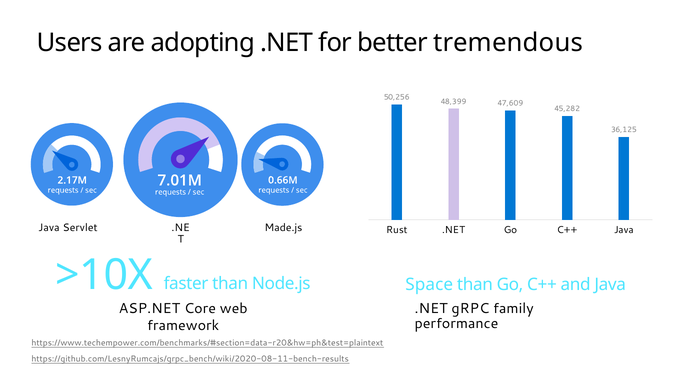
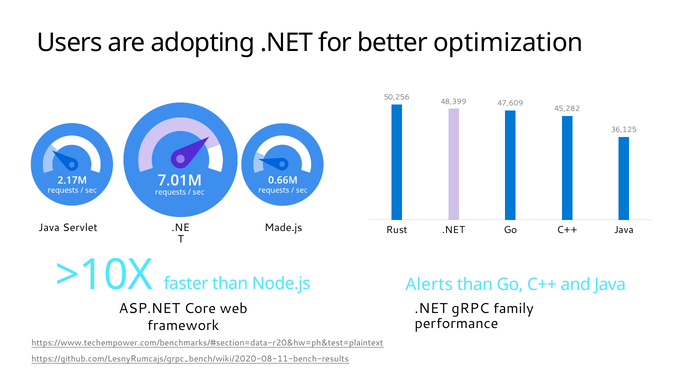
tremendous: tremendous -> optimization (508, 43)
Space: Space -> Alerts (429, 284)
